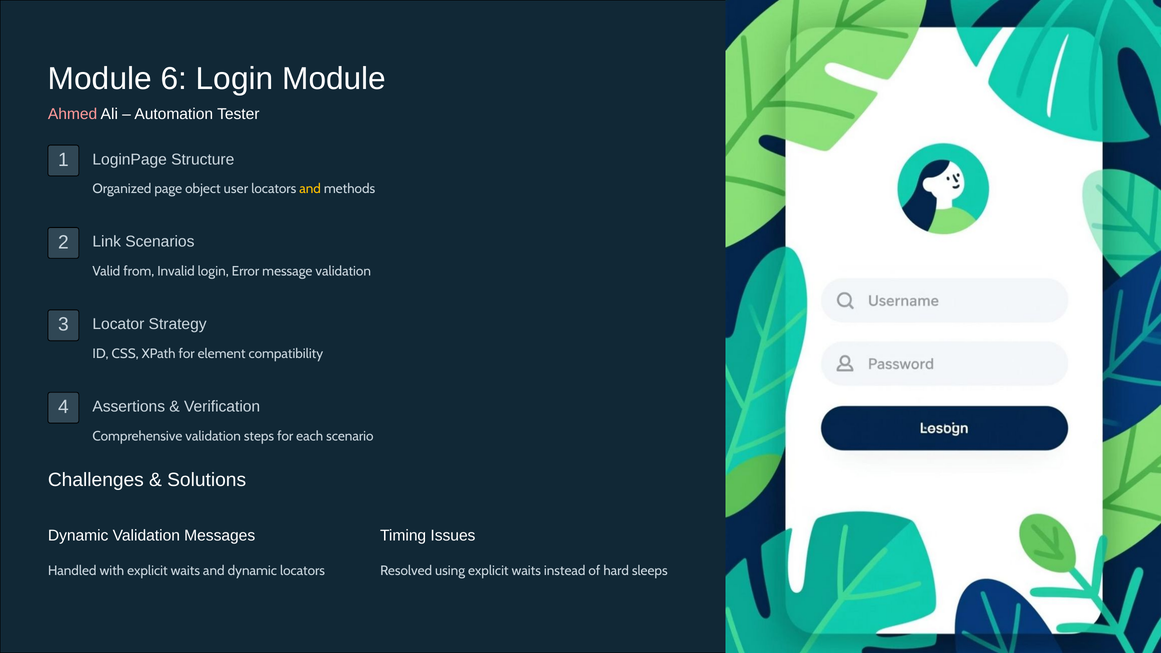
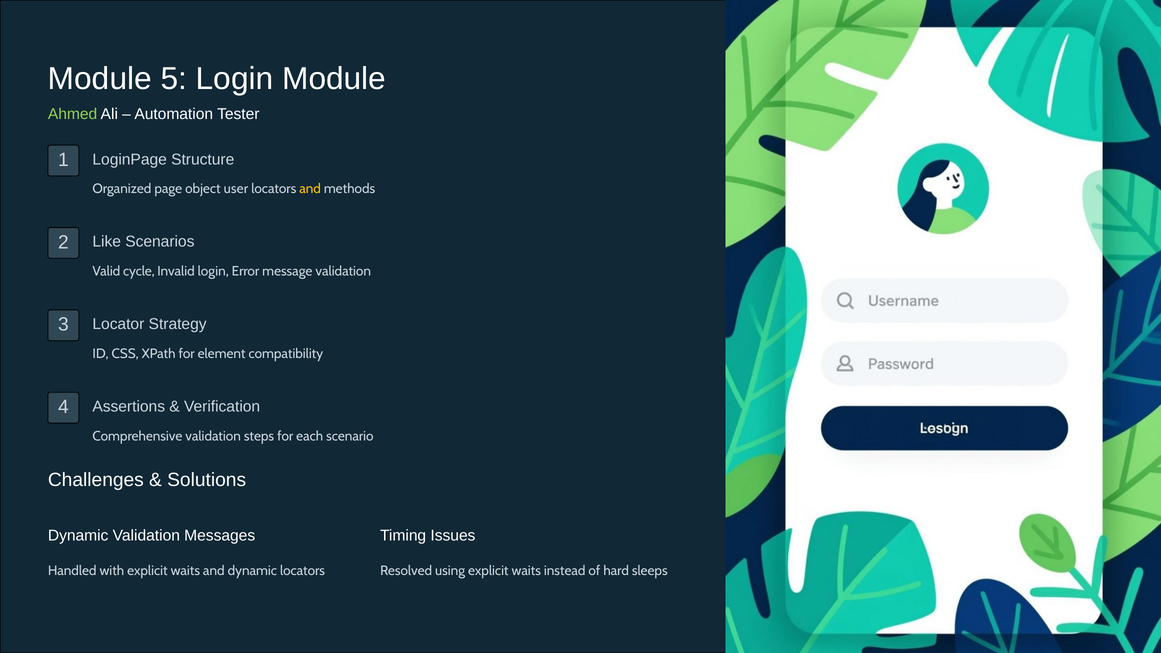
6: 6 -> 5 (174, 79)
Ahmed colour: pink -> light green (73, 114)
Link: Link -> Like (107, 242)
from: from -> cycle (139, 271)
